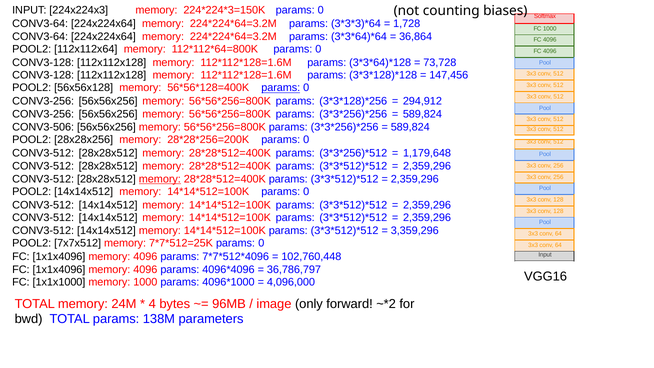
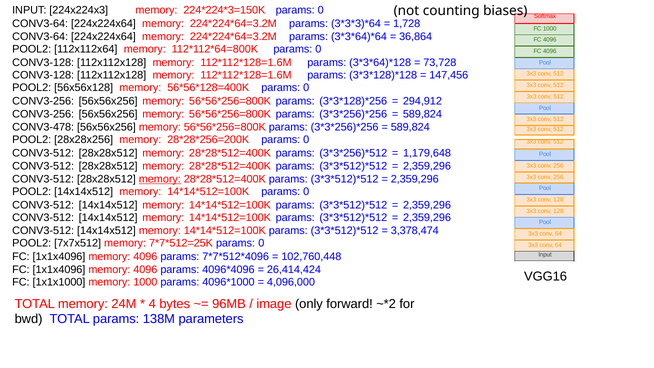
params underline: present -> none (281, 88)
CONV3-506: CONV3-506 -> CONV3-478 (43, 127)
3,359,296: 3,359,296 -> 3,378,474 (415, 231)
36,786,797: 36,786,797 -> 26,414,424 (294, 270)
